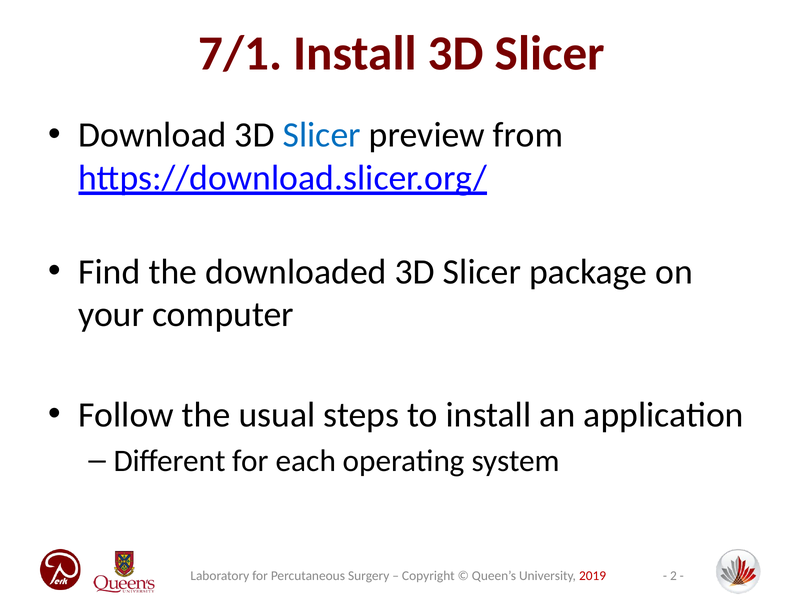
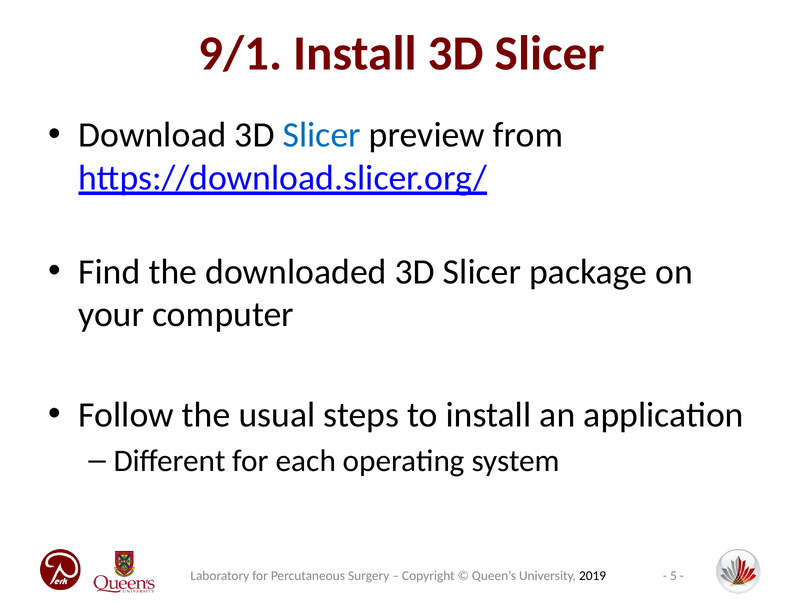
7/1: 7/1 -> 9/1 (240, 54)
2: 2 -> 5 (673, 576)
2019 colour: red -> black (593, 576)
